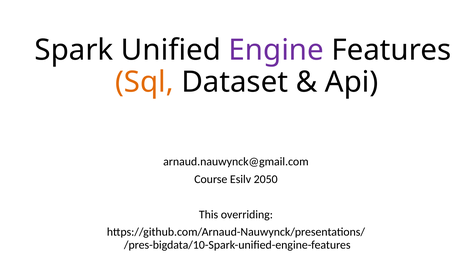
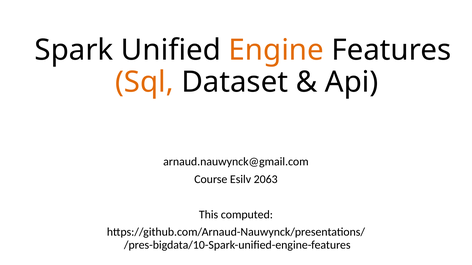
Engine colour: purple -> orange (276, 50)
2050: 2050 -> 2063 (266, 180)
overriding: overriding -> computed (247, 215)
